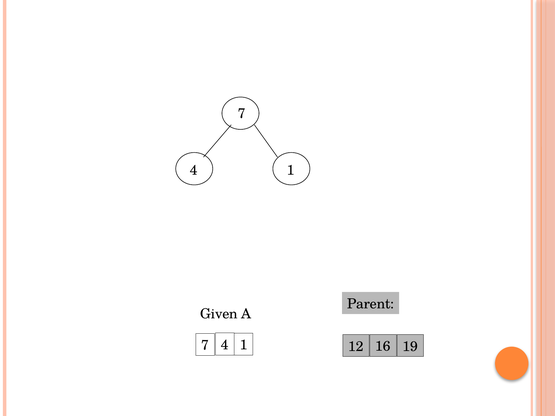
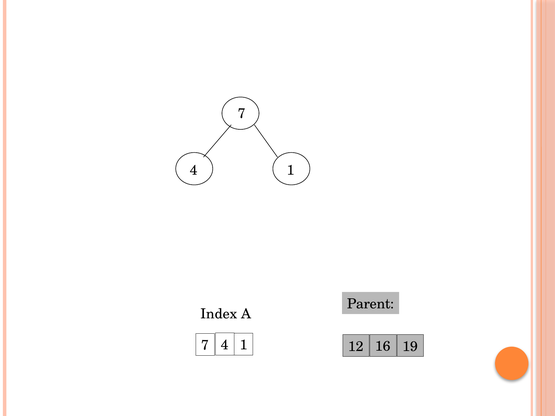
Given: Given -> Index (219, 314)
